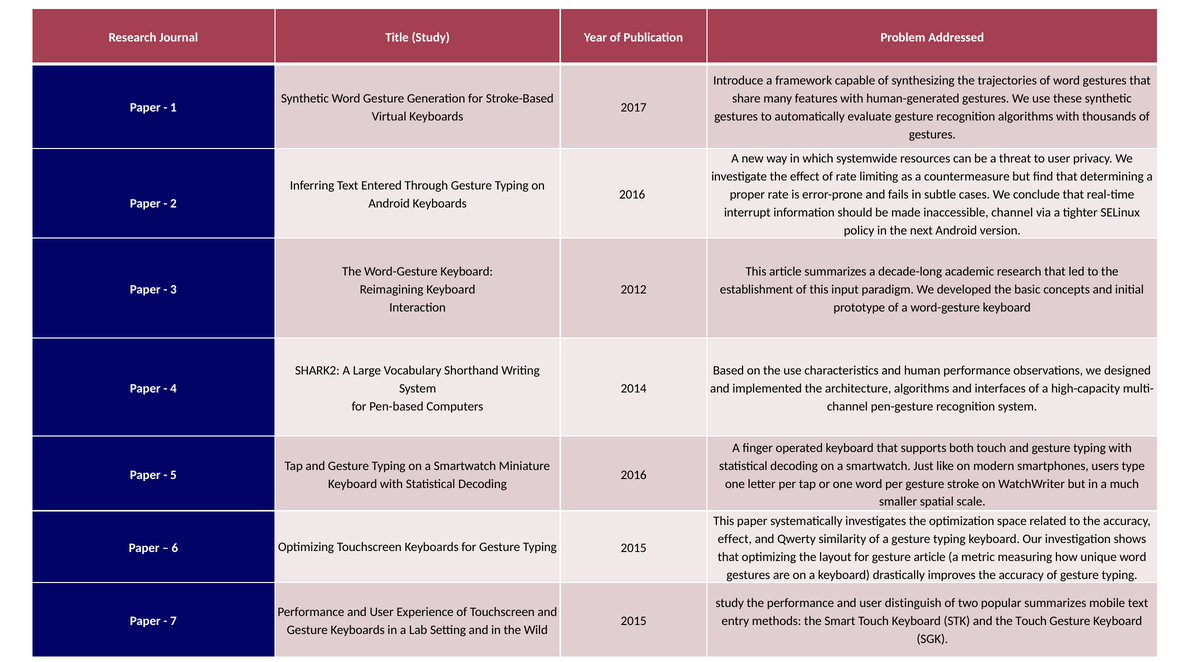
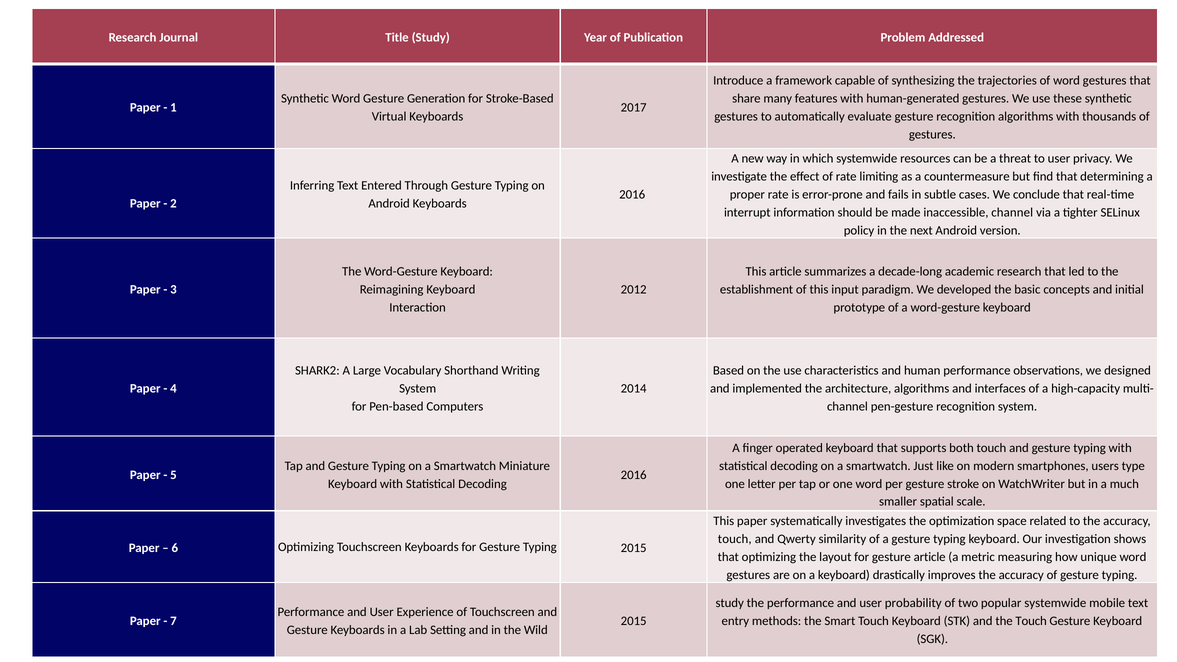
effect: effect -> touch (735, 539)
distinguish: distinguish -> probability (913, 603)
popular summarizes: summarizes -> systemwide (1055, 603)
